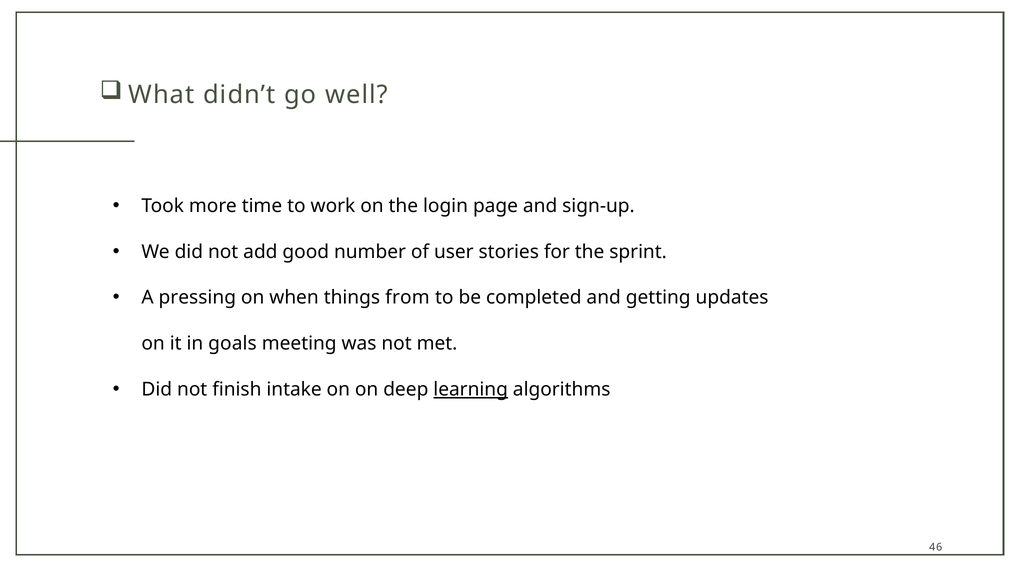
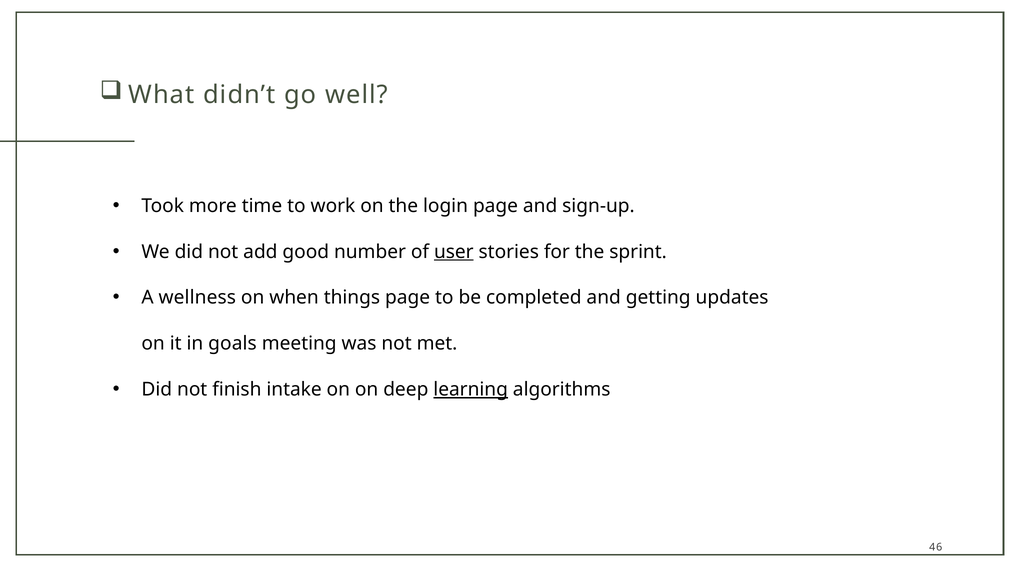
user underline: none -> present (454, 252)
pressing: pressing -> wellness (197, 298)
things from: from -> page (408, 298)
